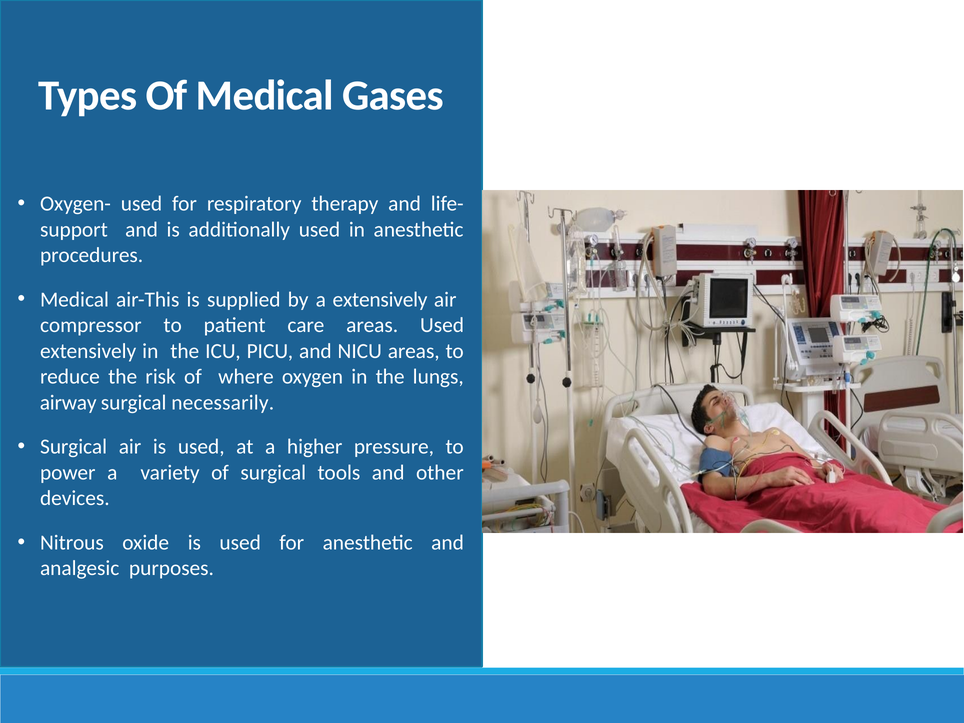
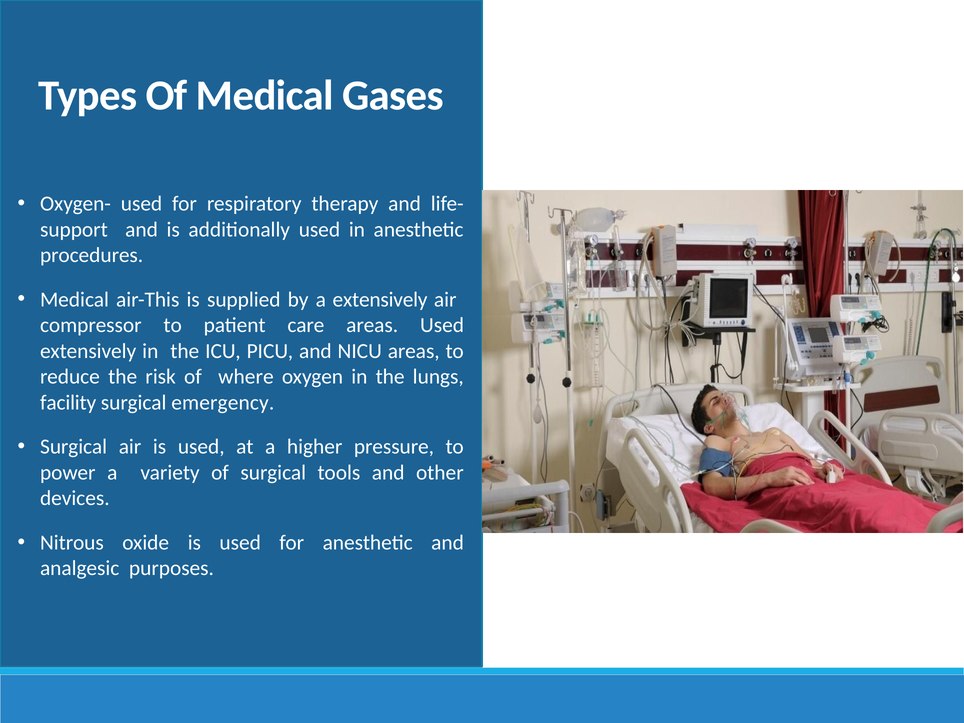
airway: airway -> facility (68, 402)
necessarily: necessarily -> emergency (223, 402)
